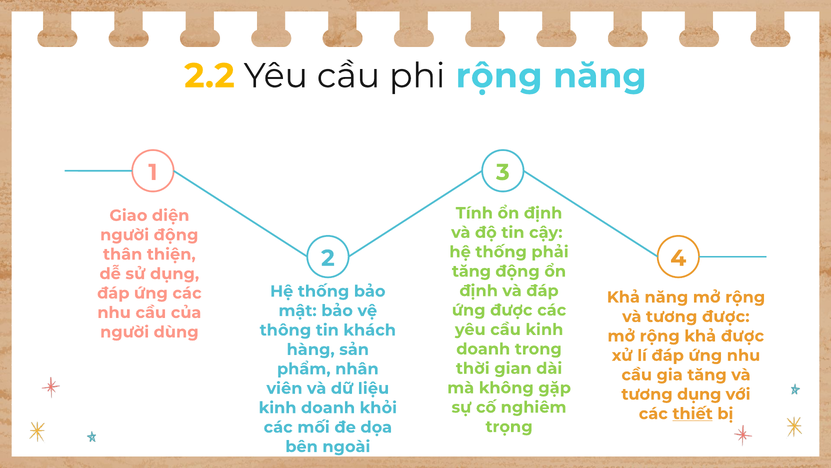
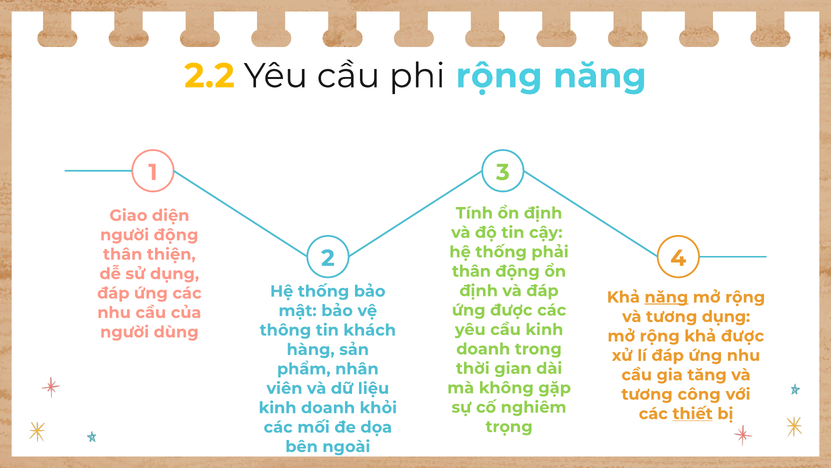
tăng: tăng -> thân (471, 271)
năng underline: none -> present (666, 297)
tương được: được -> dụng (726, 316)
tương dụng: dụng -> công (699, 394)
